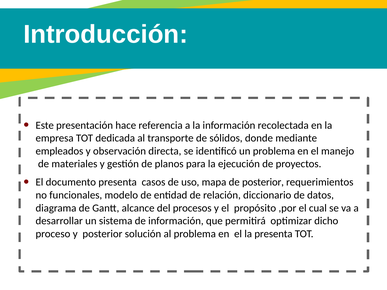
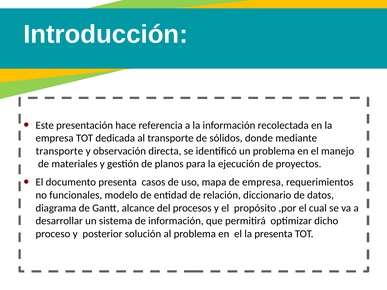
empleados: empleados -> transporte (59, 151)
de posterior: posterior -> empresa (263, 182)
